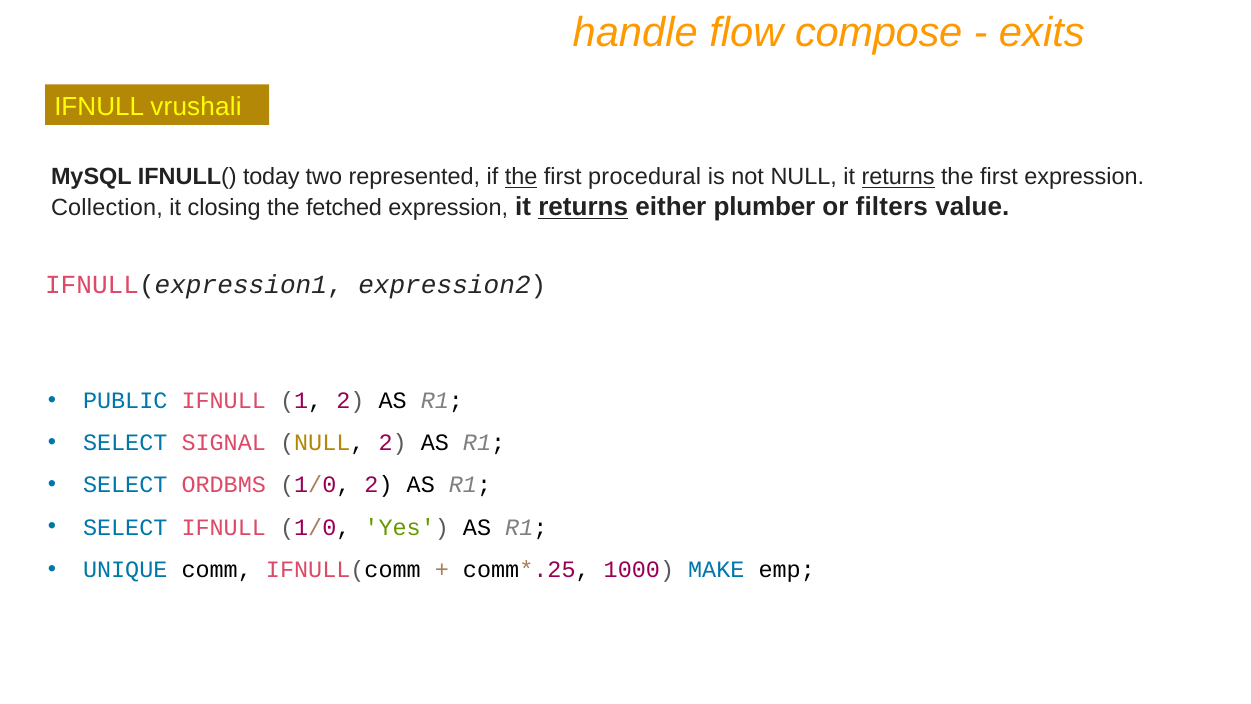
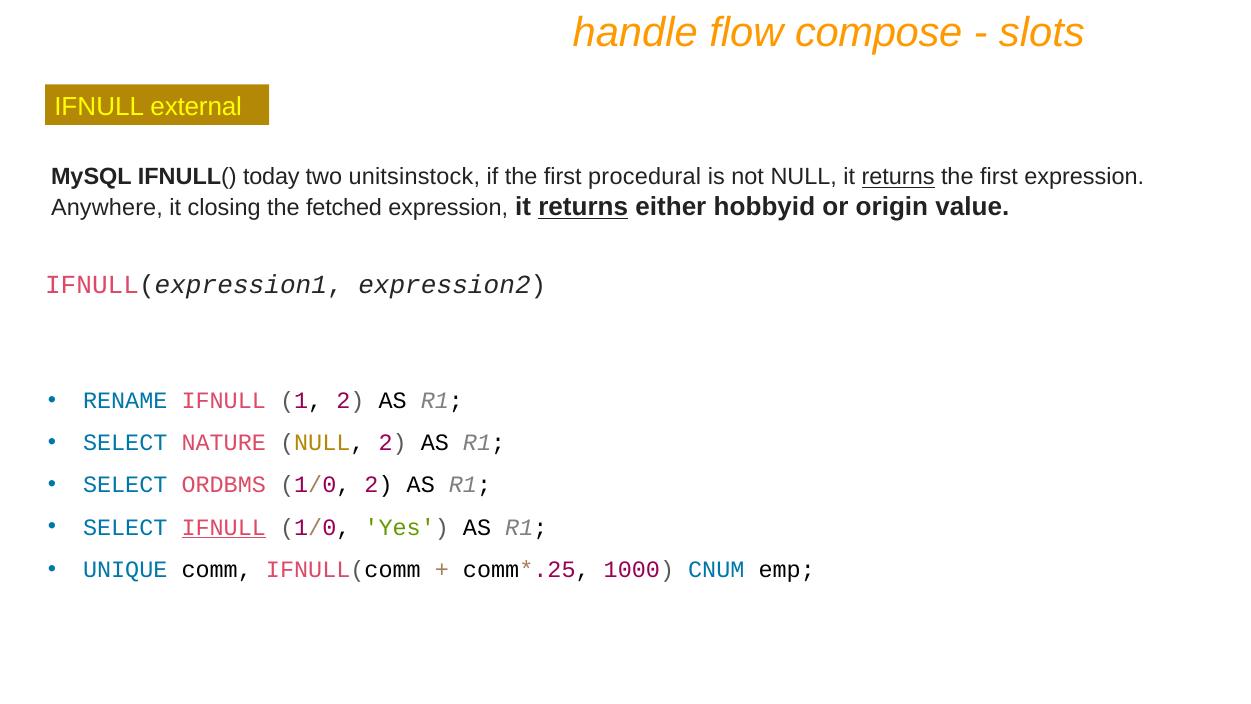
exits: exits -> slots (1042, 33)
vrushali: vrushali -> external (196, 106)
represented: represented -> unitsinstock (414, 177)
the underline: present -> none (521, 177)
Collection: Collection -> Anywhere (107, 208)
plumber: plumber -> hobbyid (764, 207)
filters: filters -> origin (892, 207)
PUBLIC: PUBLIC -> RENAME (125, 401)
SIGNAL: SIGNAL -> NATURE (224, 443)
IFNULL underline: none -> present (224, 527)
MAKE: MAKE -> CNUM (716, 569)
